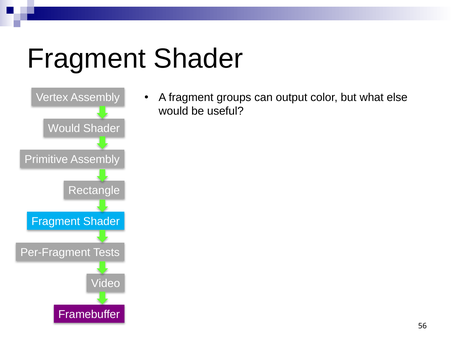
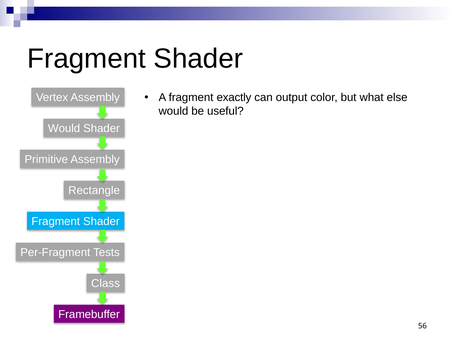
groups: groups -> exactly (234, 97)
Video: Video -> Class (106, 283)
